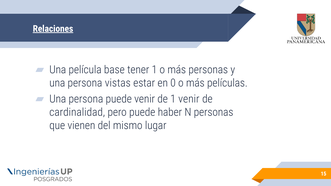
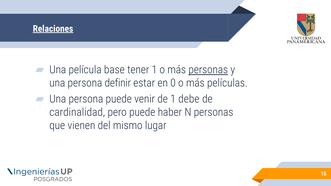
personas underline: none -> present (208, 70)
vistas: vistas -> definir (118, 83)
1 venir: venir -> debe (189, 99)
